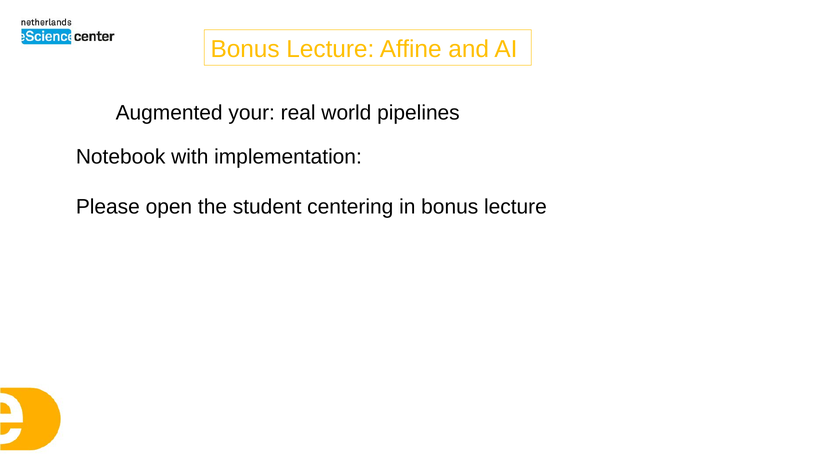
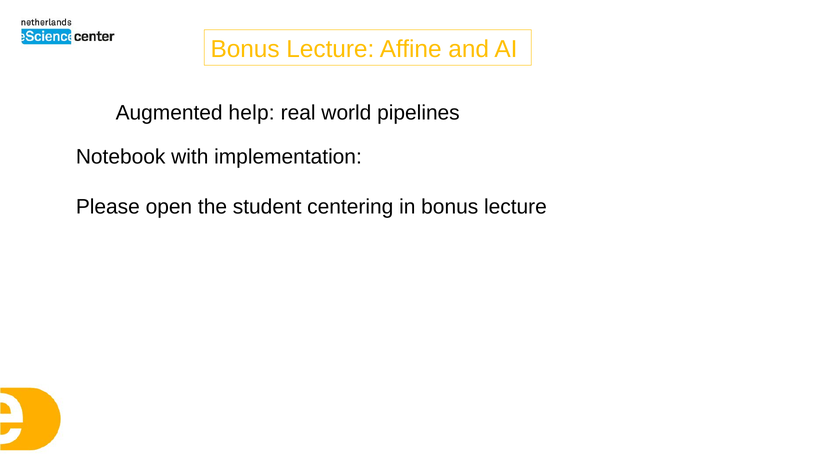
your: your -> help (252, 113)
